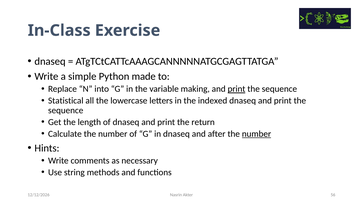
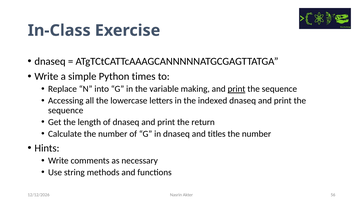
made: made -> times (144, 77)
Statistical: Statistical -> Accessing (66, 101)
after: after -> titles (217, 134)
number underline: present -> none (257, 134)
